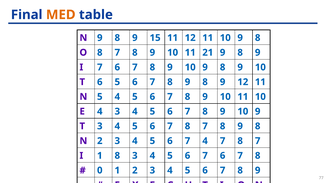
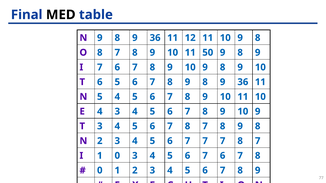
MED colour: orange -> black (61, 15)
15: 15 -> 36 (155, 38)
21: 21 -> 50 (208, 53)
12: 12 -> 36 (243, 82)
6 7 4: 4 -> 7 (205, 141)
1 8: 8 -> 0 (117, 156)
